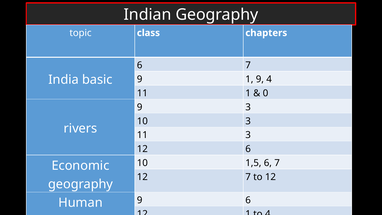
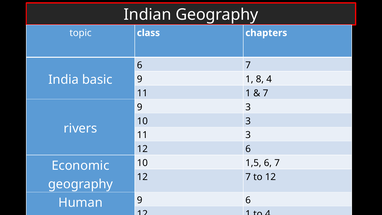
1 9: 9 -> 8 (260, 79)
0: 0 -> 7 (265, 93)
